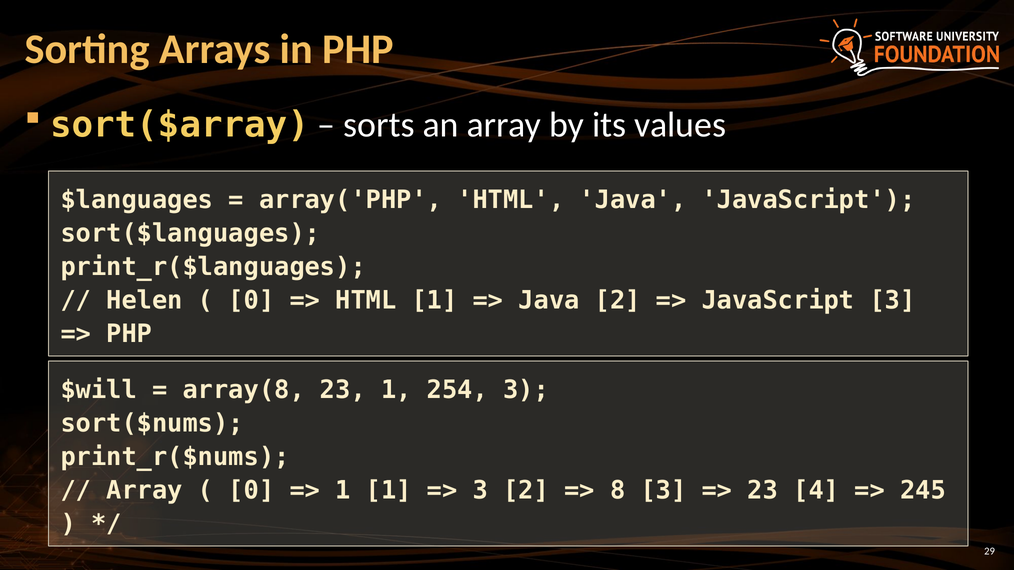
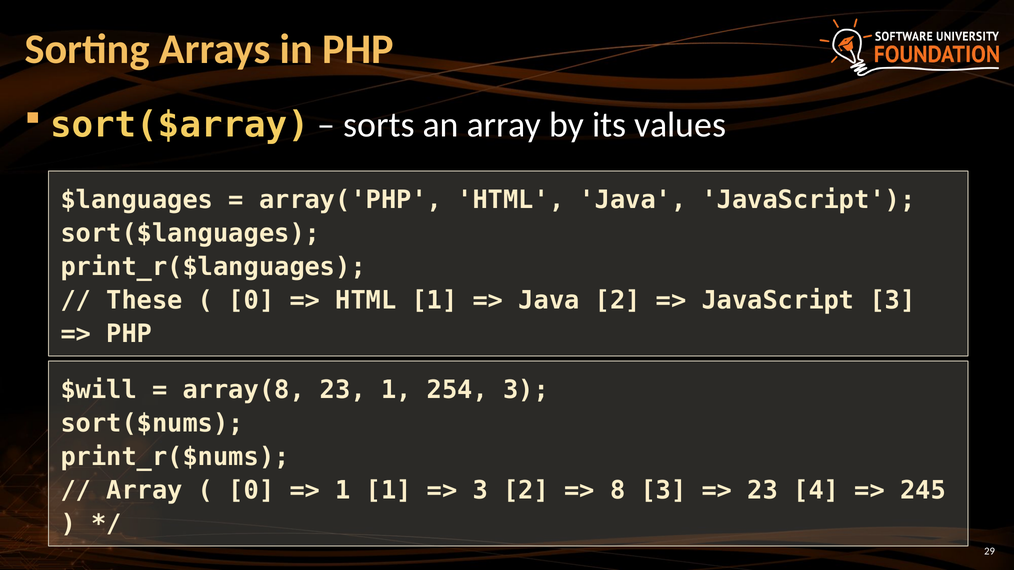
Helen: Helen -> These (145, 301)
